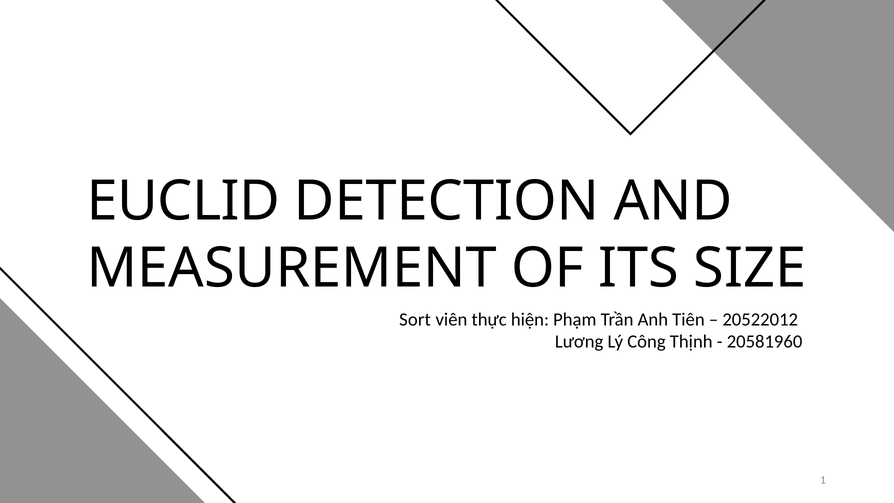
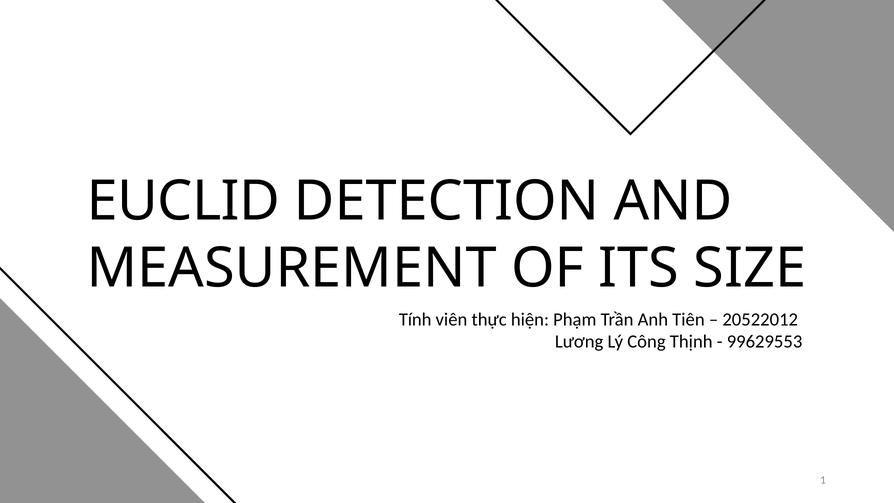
Sort: Sort -> Tính (415, 319)
20581960: 20581960 -> 99629553 (765, 342)
